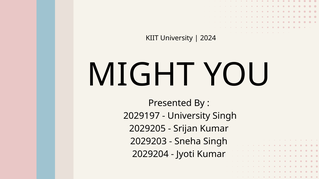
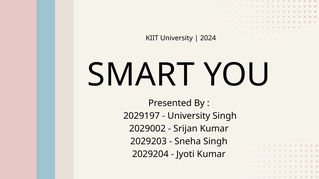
MIGHT: MIGHT -> SMART (141, 75)
2029205: 2029205 -> 2029002 (147, 129)
